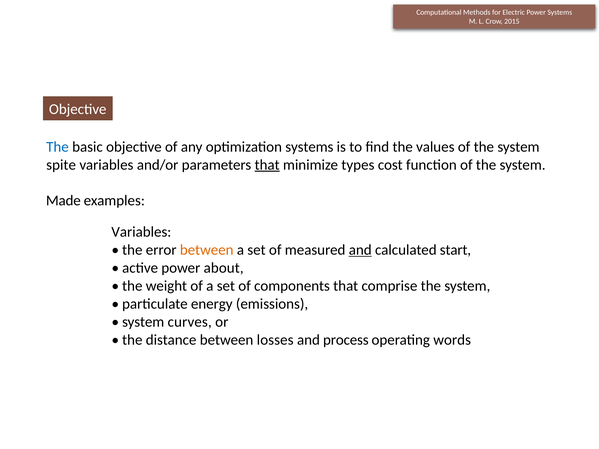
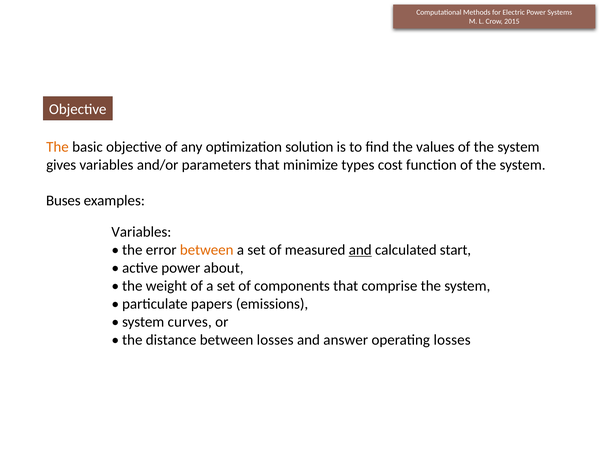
The colour: blue -> orange (57, 147)
optimization systems: systems -> solution (309, 147)
spite: spite -> gives (61, 165)
that underline: present -> none (267, 165)
Made: Made -> Buses (63, 201)
energy: energy -> papers (212, 304)
process: process -> answer (346, 340)
operating words: words -> losses (452, 340)
